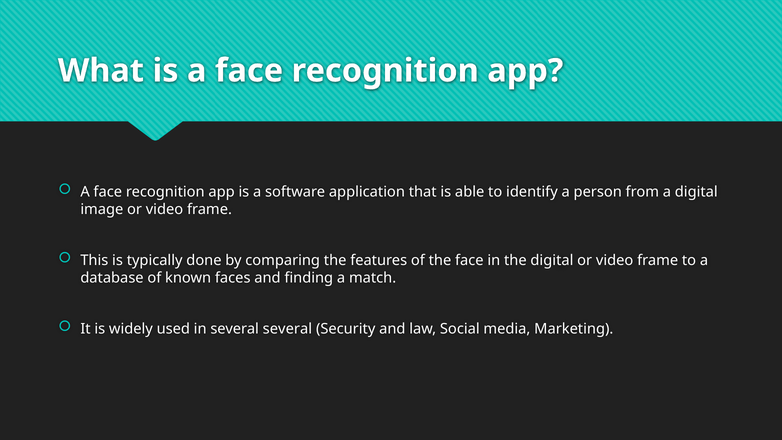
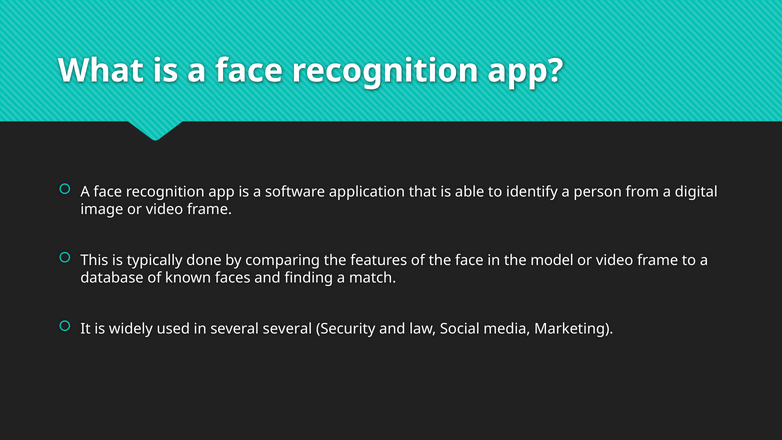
the digital: digital -> model (552, 260)
